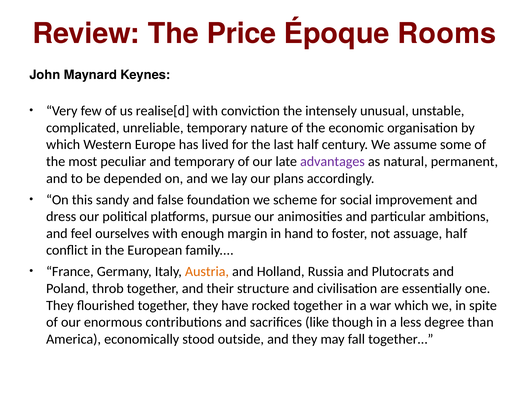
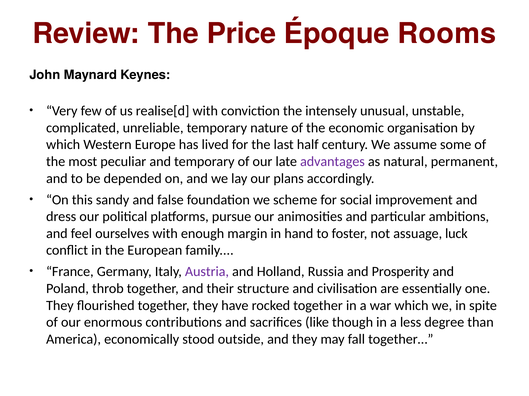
assuage half: half -> luck (456, 234)
Austria colour: orange -> purple (207, 272)
Plutocrats: Plutocrats -> Prosperity (401, 272)
